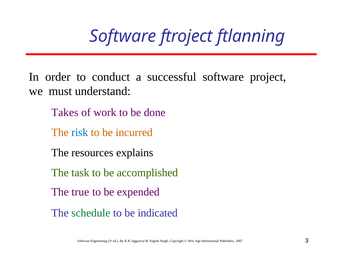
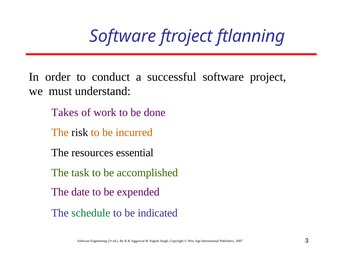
risk colour: blue -> black (80, 132)
explains: explains -> essential (135, 152)
true: true -> date (80, 192)
